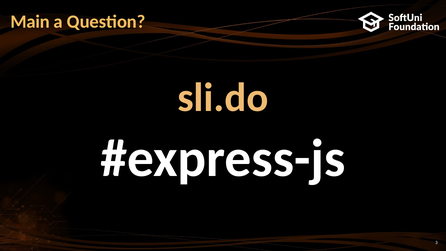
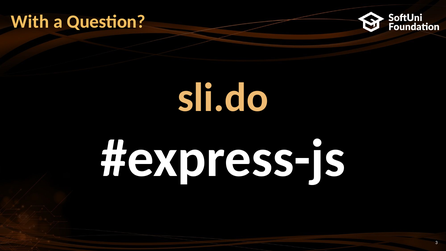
Main: Main -> With (30, 22)
